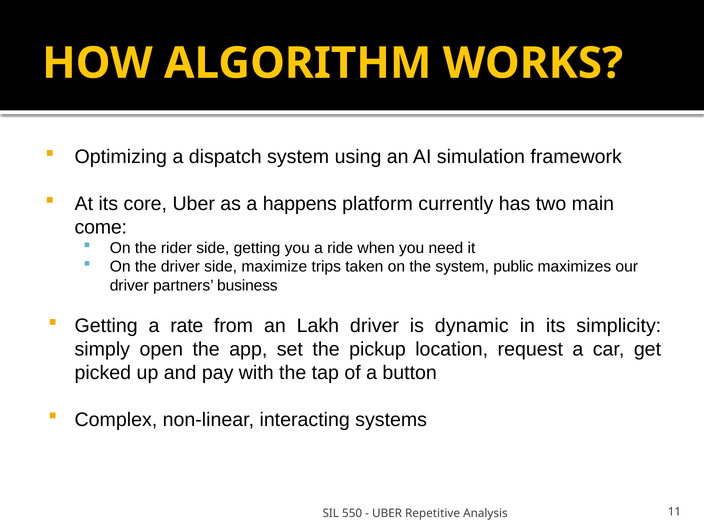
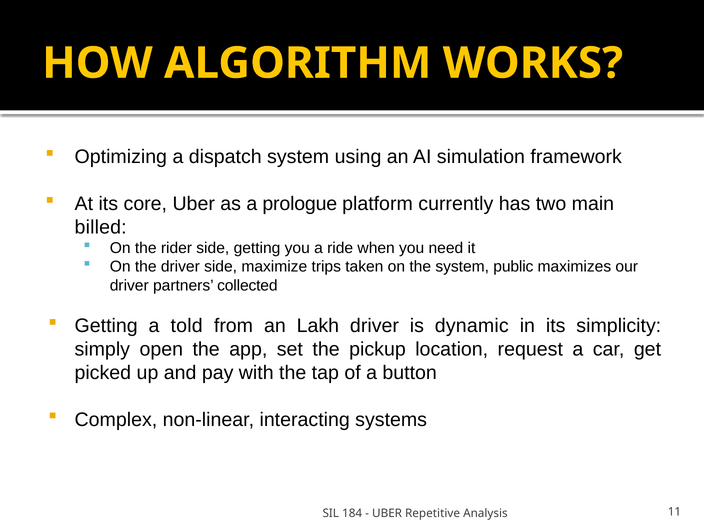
happens: happens -> prologue (300, 204)
come: come -> billed (101, 227)
business: business -> collected (247, 286)
rate: rate -> told (187, 326)
550: 550 -> 184 (352, 514)
